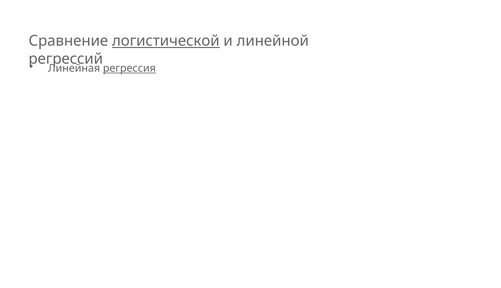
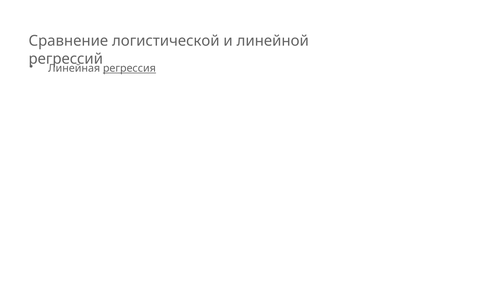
логистической underline: present -> none (166, 41)
